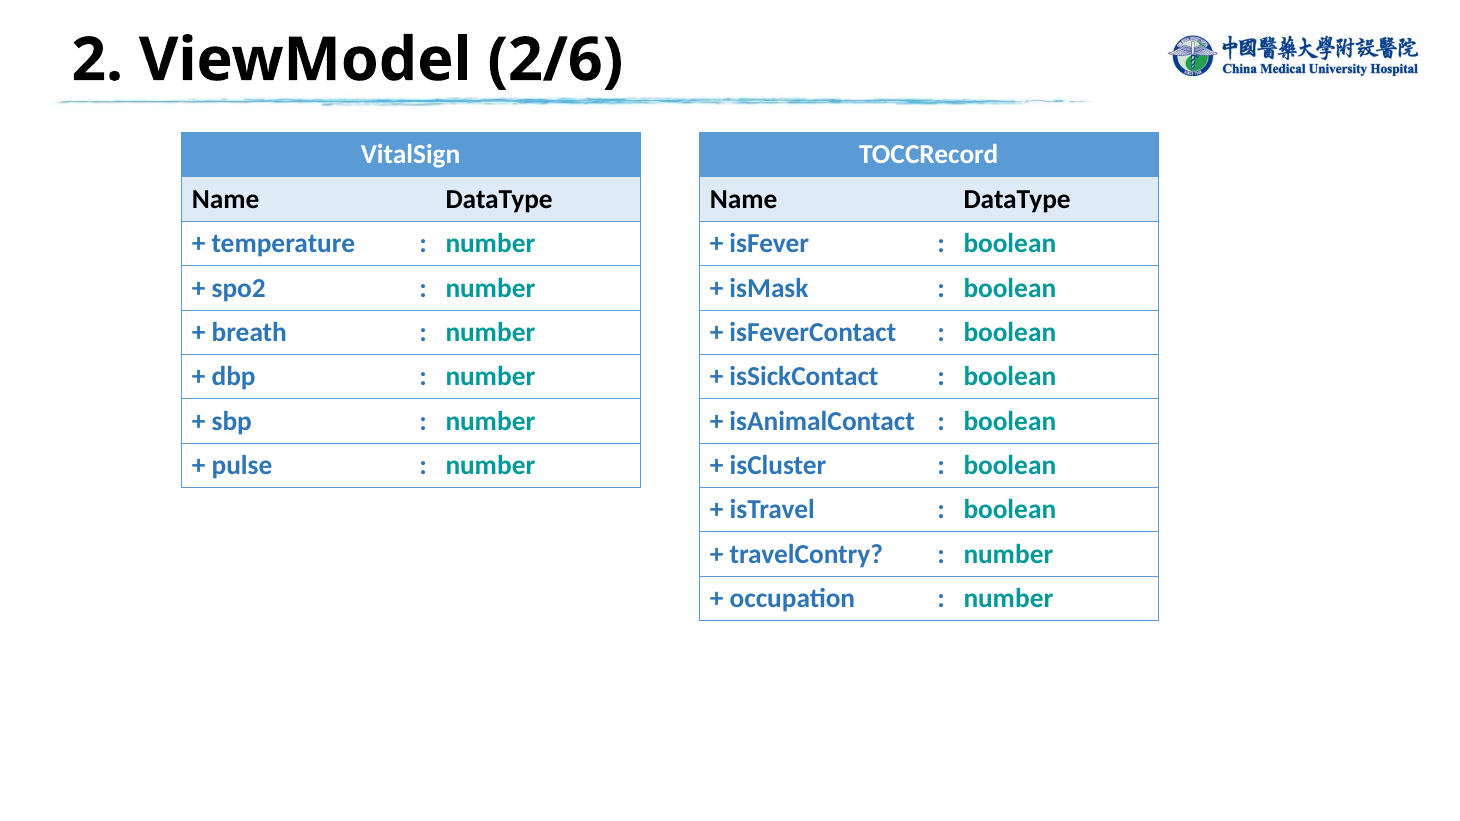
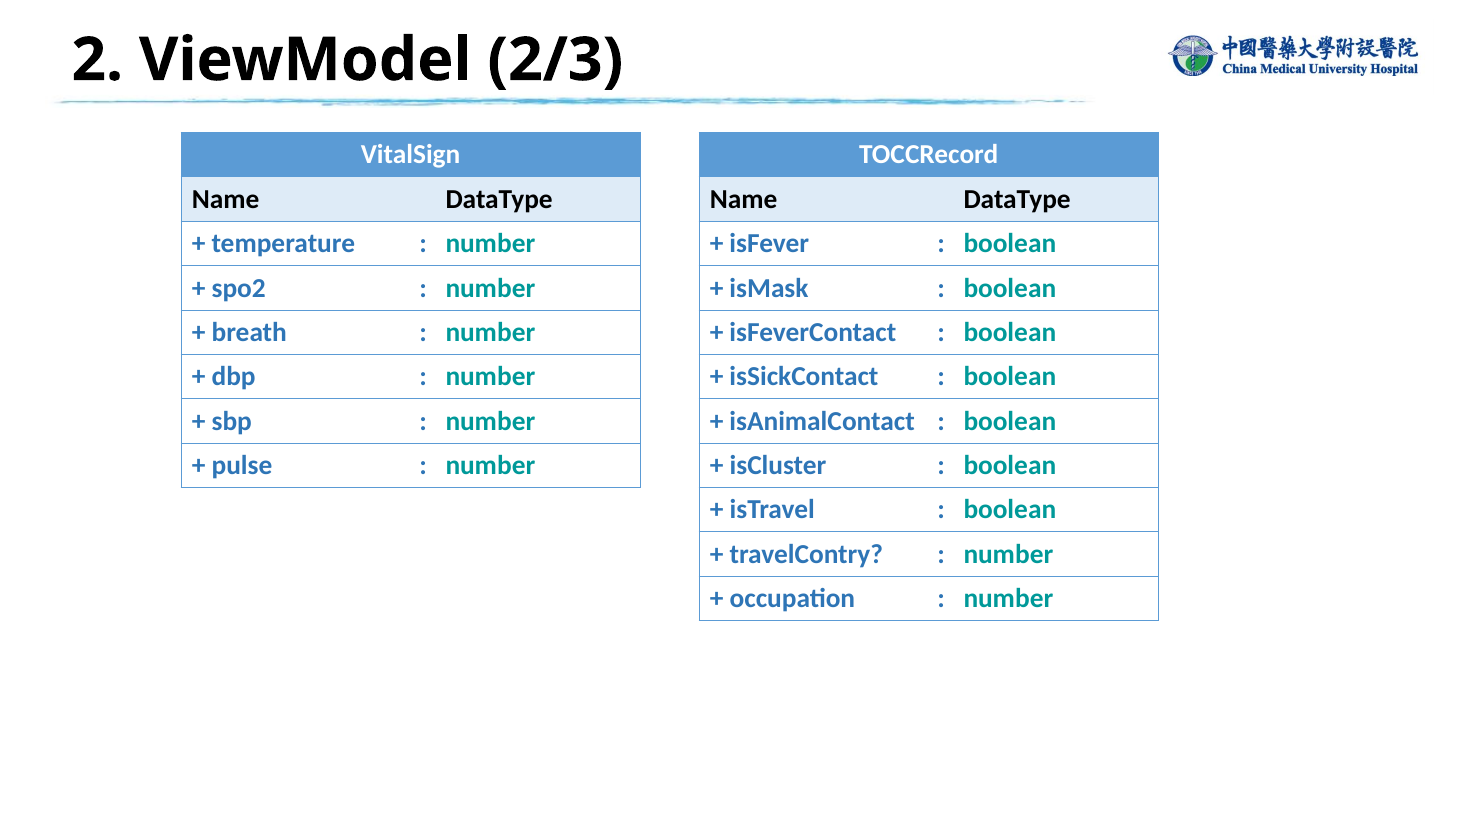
2/6: 2/6 -> 2/3 (555, 60)
